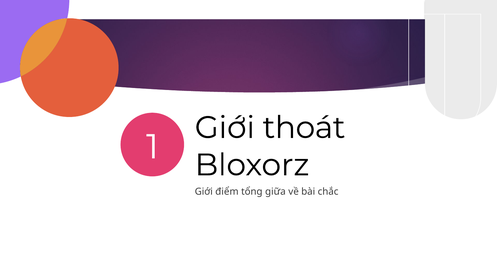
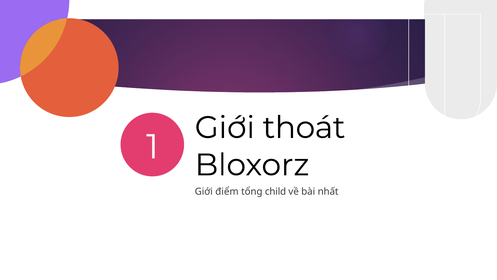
giữa: giữa -> child (276, 191)
chắc: chắc -> nhất (328, 191)
